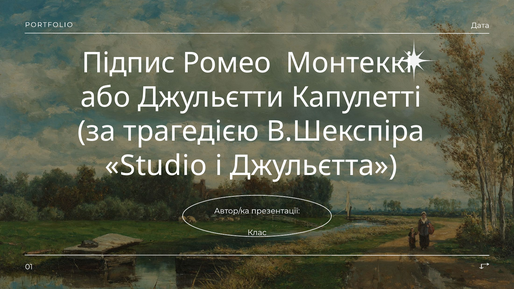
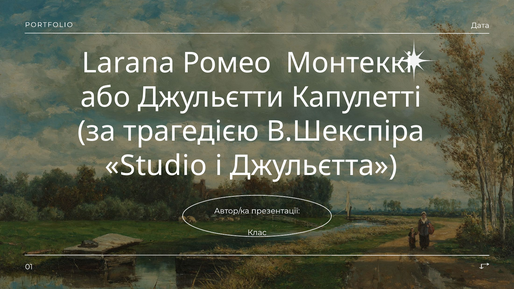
Підпис: Підпис -> Larana (128, 63)
